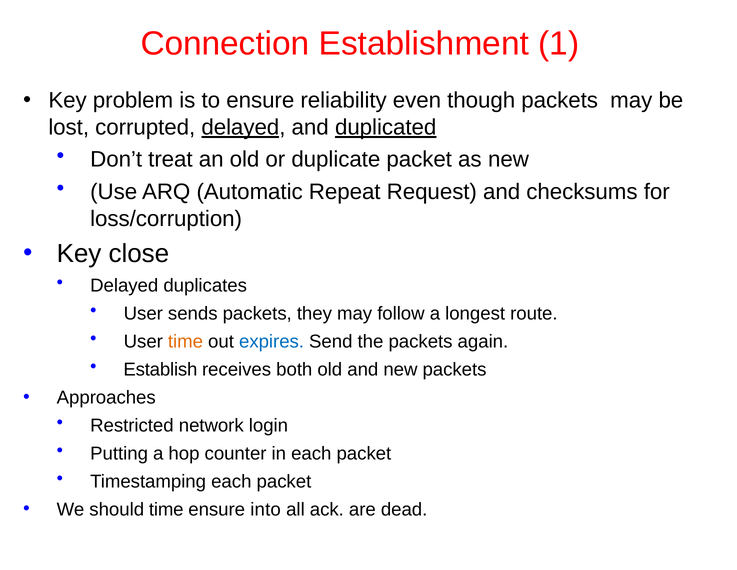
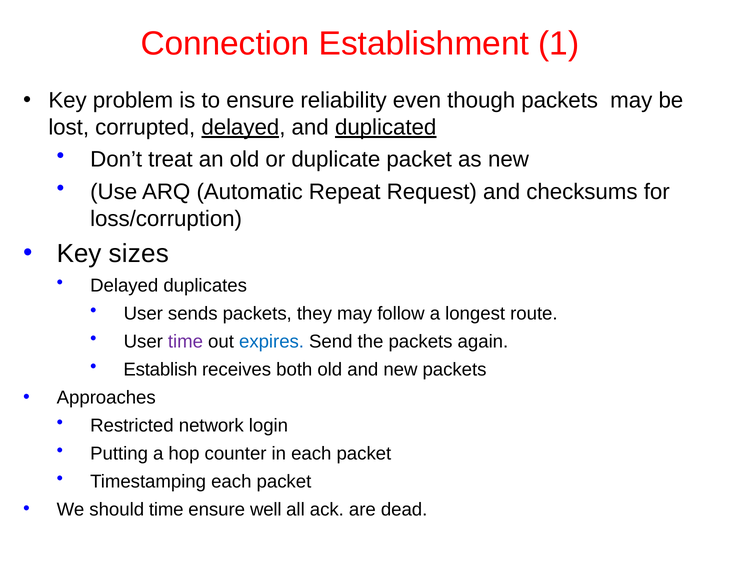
close: close -> sizes (139, 254)
time colour: orange -> purple (186, 341)
into: into -> well (266, 509)
